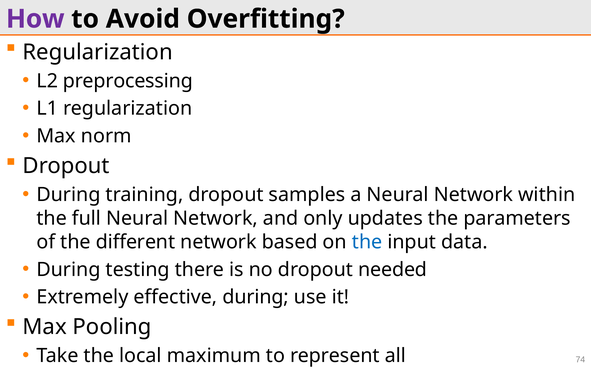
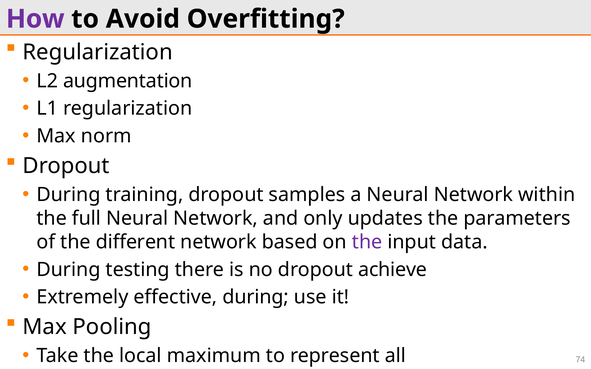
preprocessing: preprocessing -> augmentation (128, 81)
the colour: blue -> purple (367, 242)
needed: needed -> achieve (393, 270)
